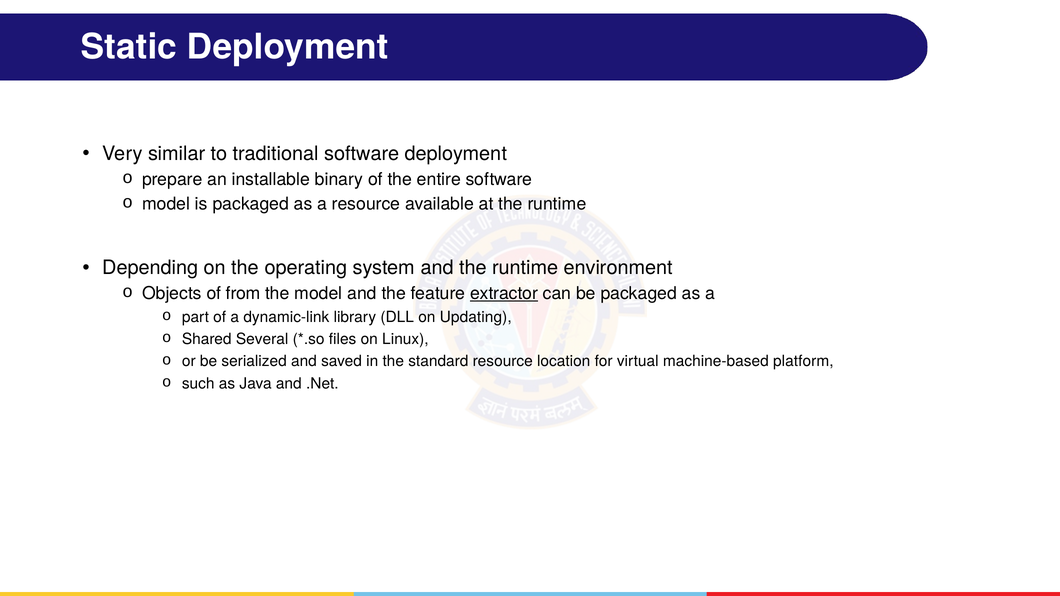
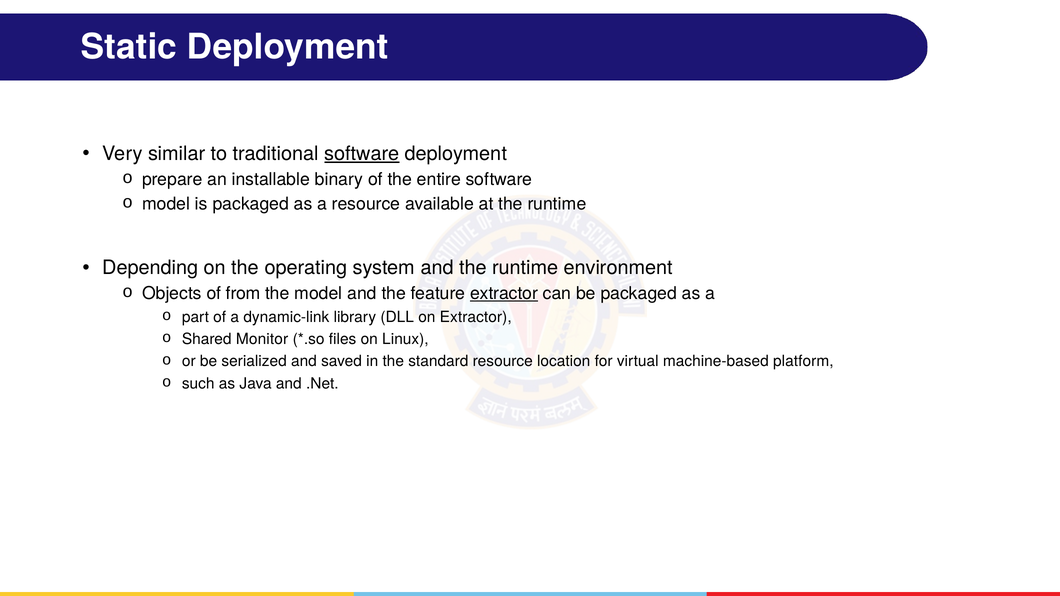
software underline: none -> present (362, 154)
on Updating: Updating -> Extractor (476, 317)
Several: Several -> Monitor (262, 339)
